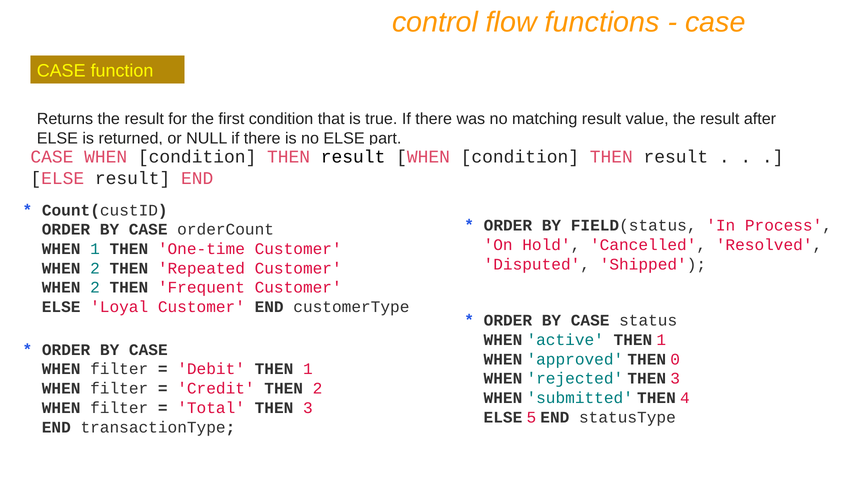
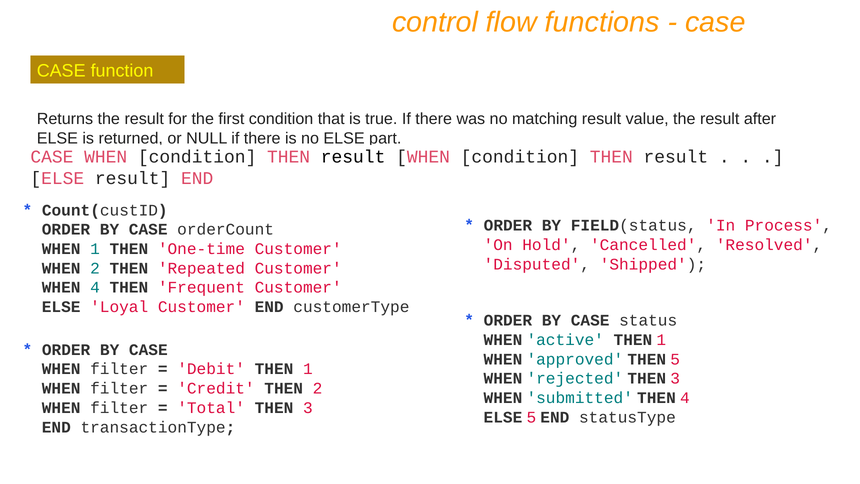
2: 2 -> 4 (95, 288)
THEN 0: 0 -> 5 (675, 359)
